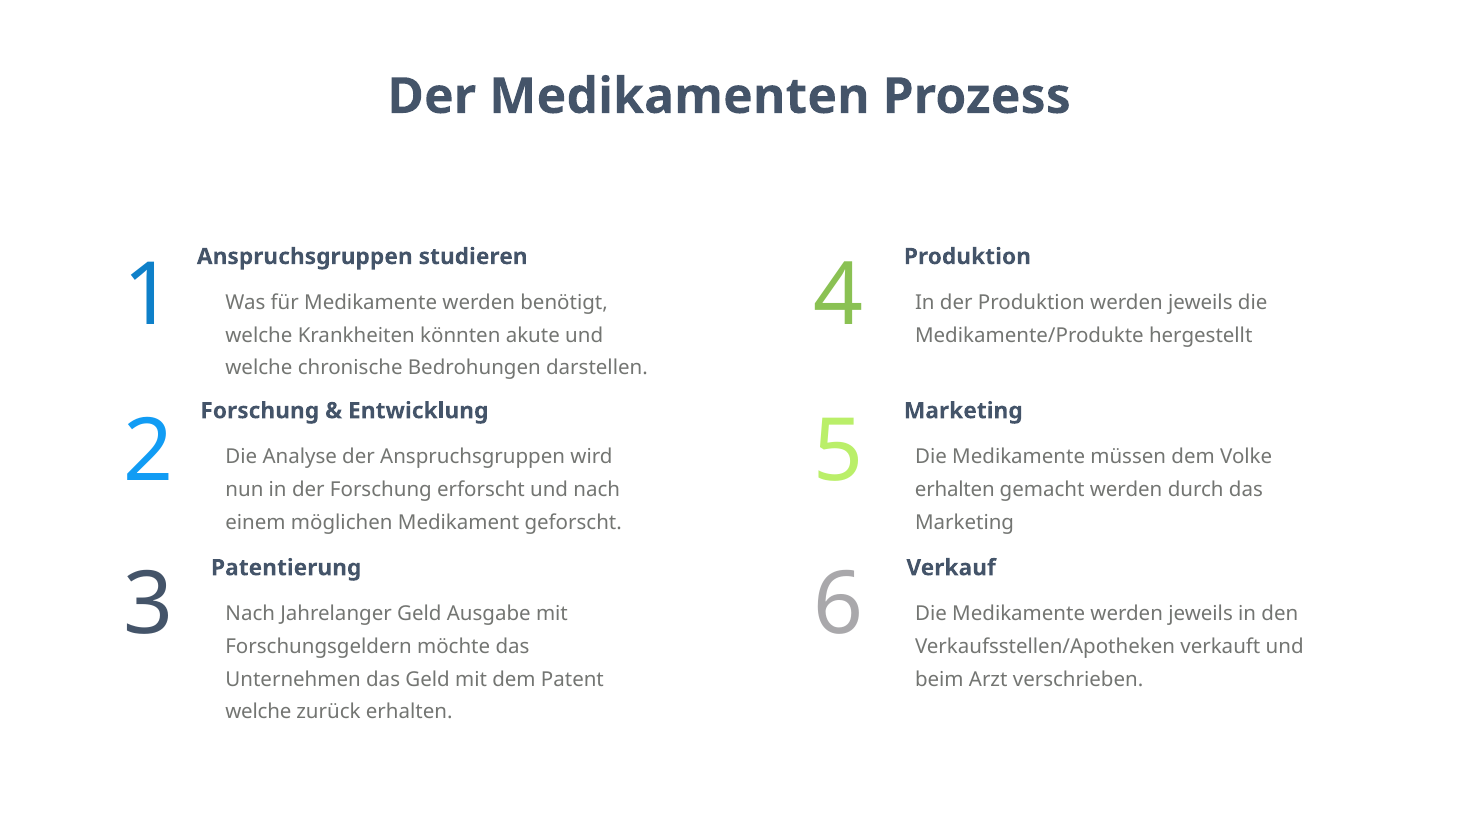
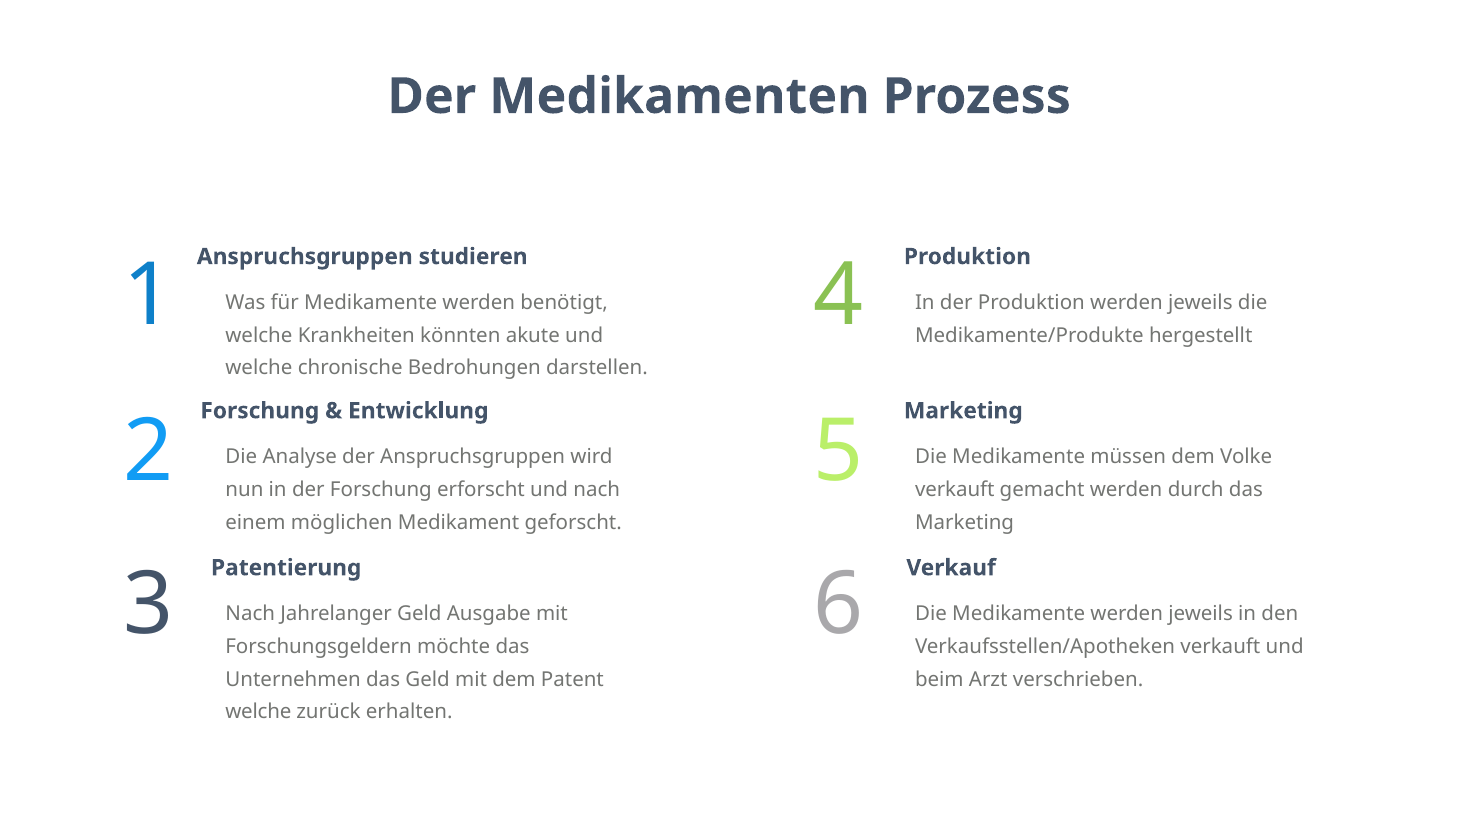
erhalten: erhalten -> verkauft (955, 490)
